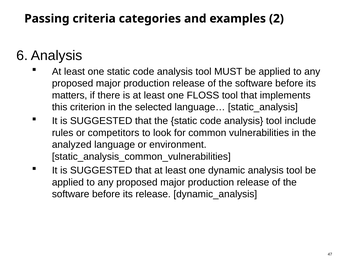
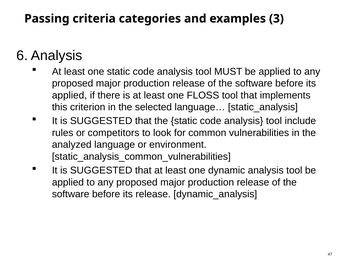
2: 2 -> 3 (276, 19)
matters: matters -> applied (70, 95)
